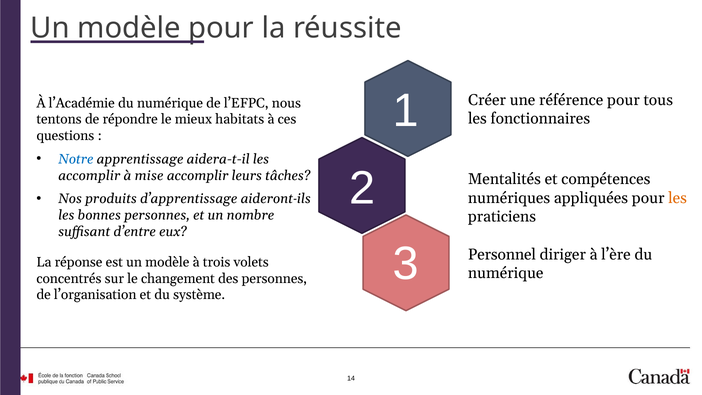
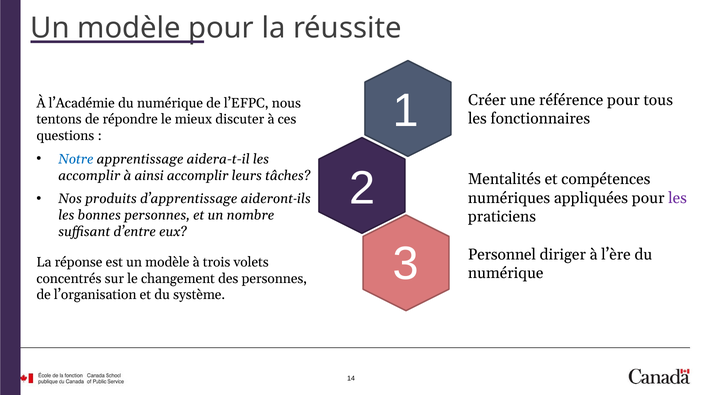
habitats: habitats -> discuter (240, 119)
mise: mise -> ainsi (149, 176)
les colour: orange -> purple (678, 198)
